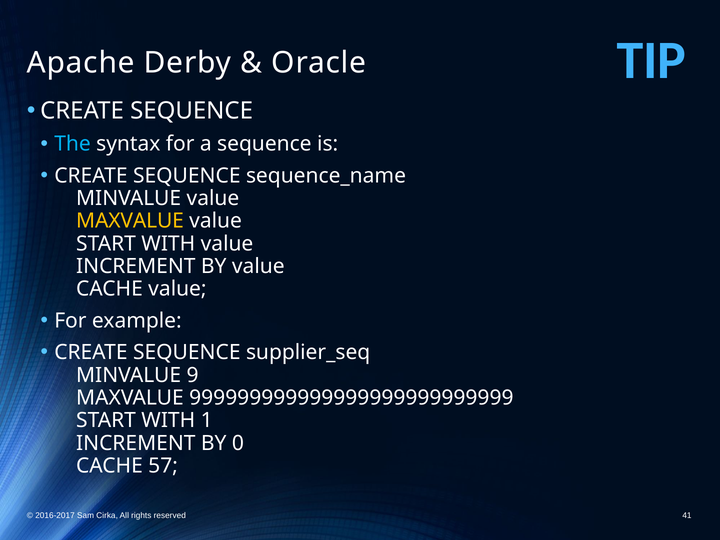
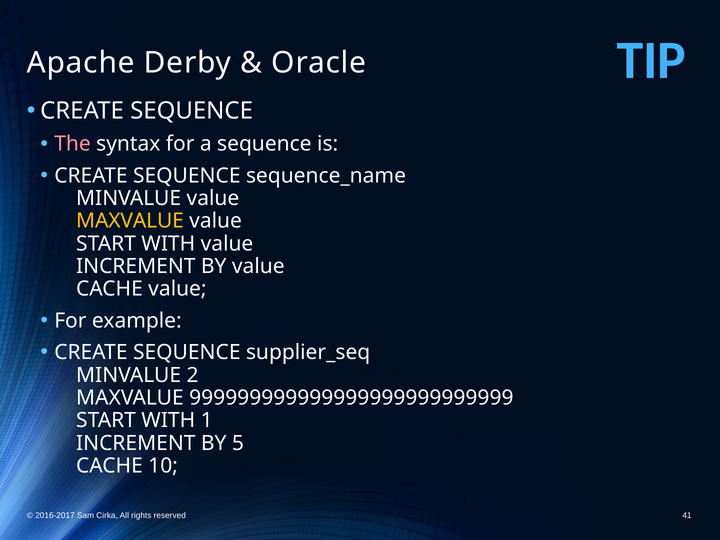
The colour: light blue -> pink (73, 144)
9: 9 -> 2 (193, 375)
0: 0 -> 5 (238, 443)
57: 57 -> 10 (163, 466)
